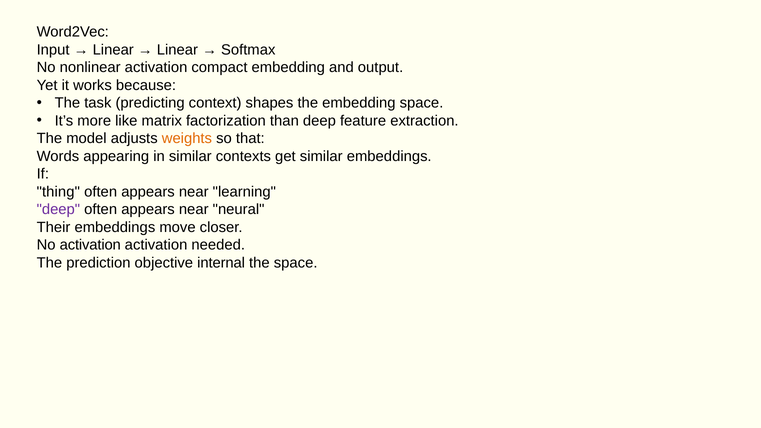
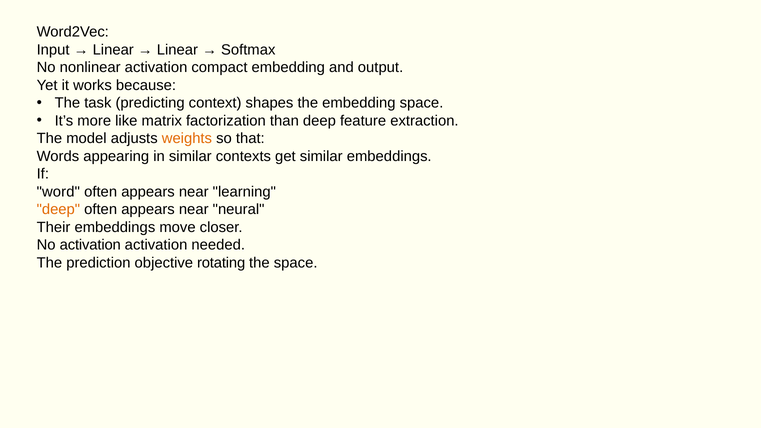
thing: thing -> word (58, 192)
deep colour: purple -> orange (58, 210)
internal: internal -> rotating (221, 263)
